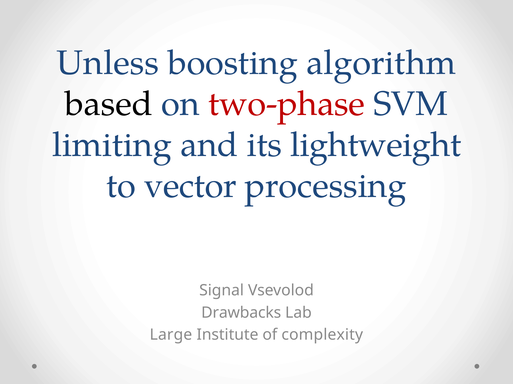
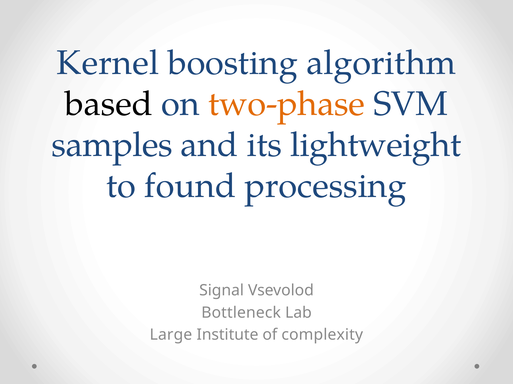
Unless: Unless -> Kernel (108, 63)
two-phase colour: red -> orange (287, 104)
limiting: limiting -> samples (112, 145)
vector: vector -> found (190, 186)
Drawbacks: Drawbacks -> Bottleneck (241, 313)
